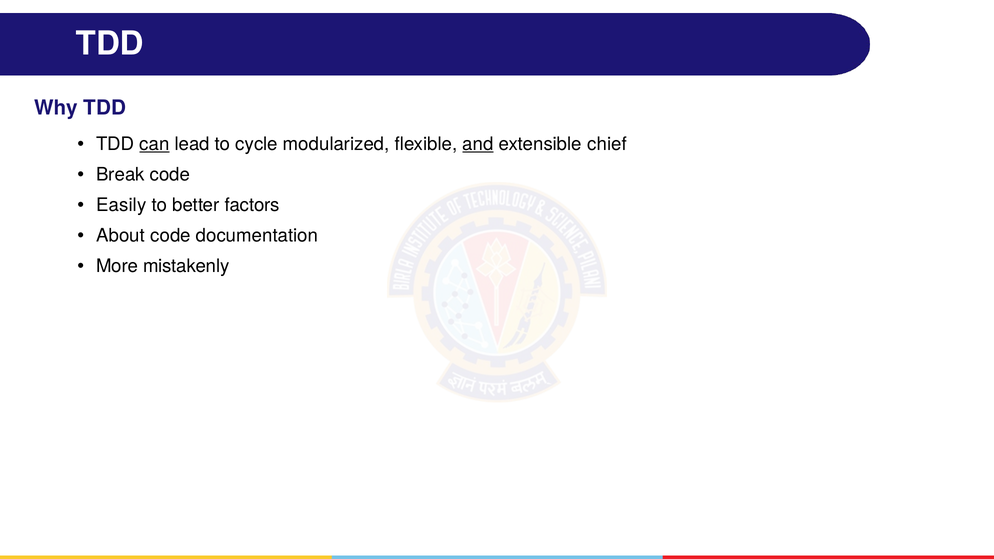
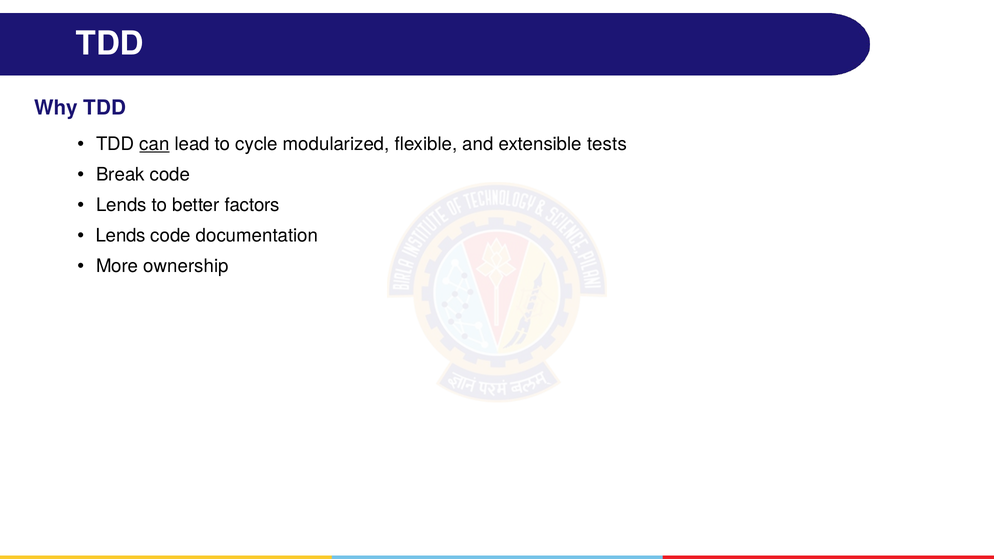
and underline: present -> none (478, 144)
chief: chief -> tests (607, 144)
Easily: Easily -> Lends (121, 205)
About: About -> Lends (121, 236)
mistakenly: mistakenly -> ownership (186, 266)
